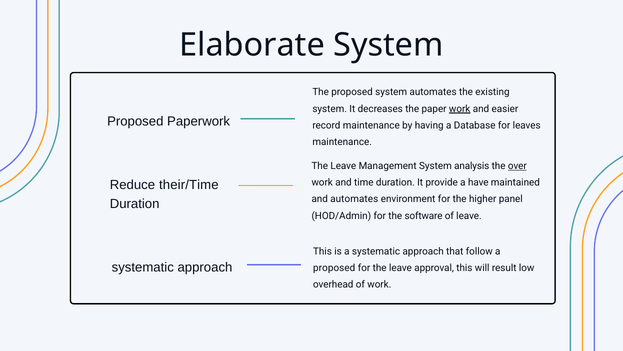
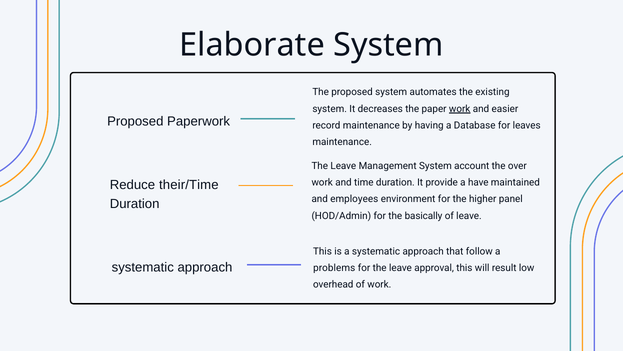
analysis: analysis -> account (472, 166)
over underline: present -> none (517, 166)
and automates: automates -> employees (354, 199)
software: software -> basically (424, 215)
proposed: proposed -> problems (334, 267)
